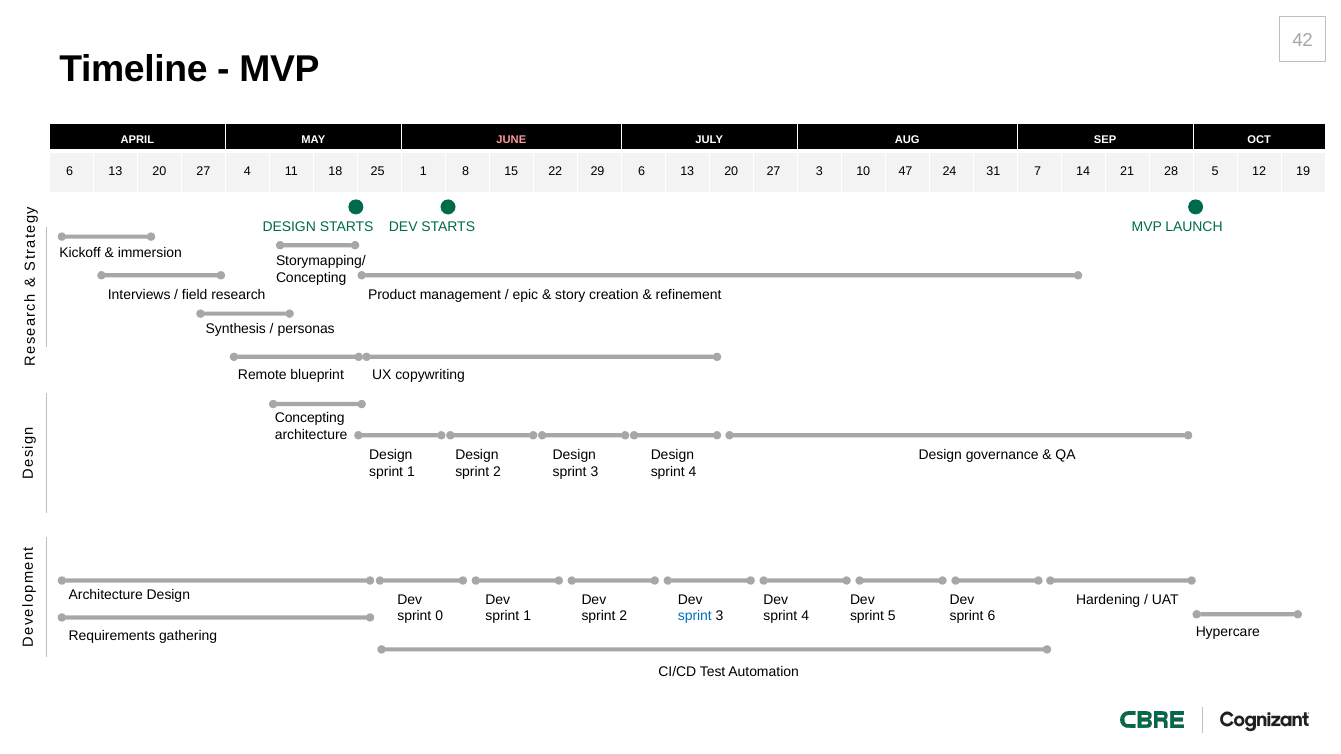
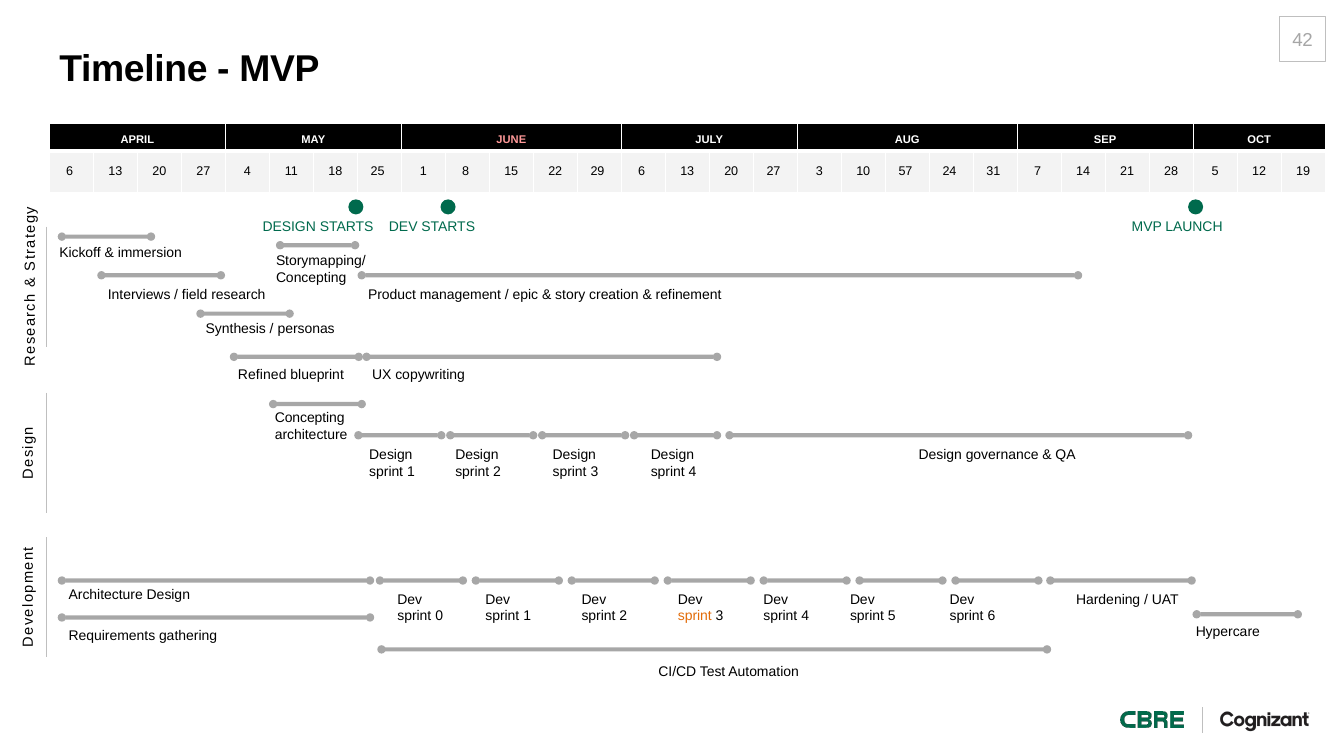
47: 47 -> 57 (905, 172)
Remote: Remote -> Refined (262, 375)
sprint colour: blue -> orange (695, 617)
